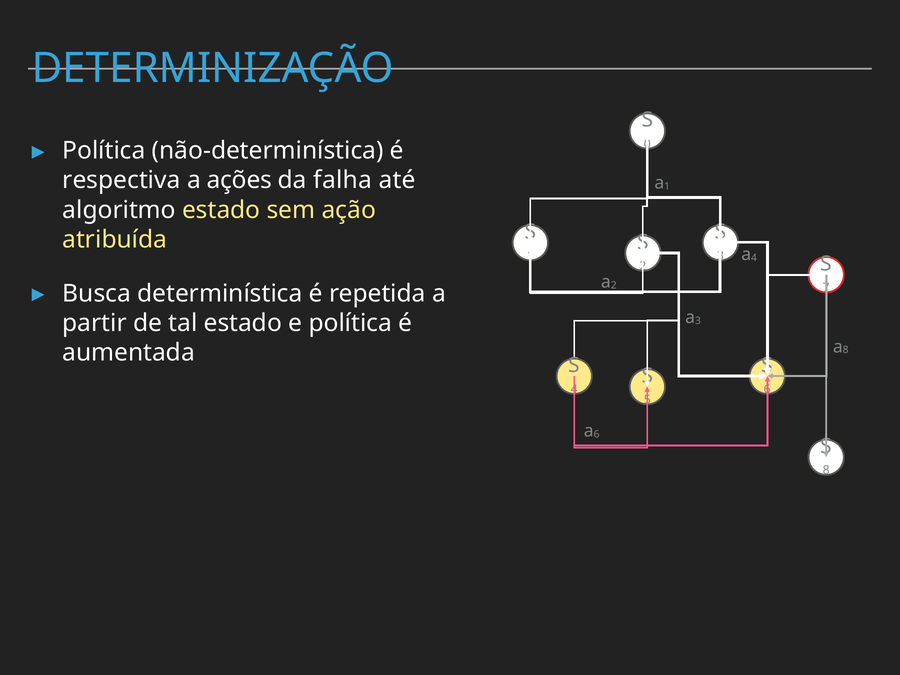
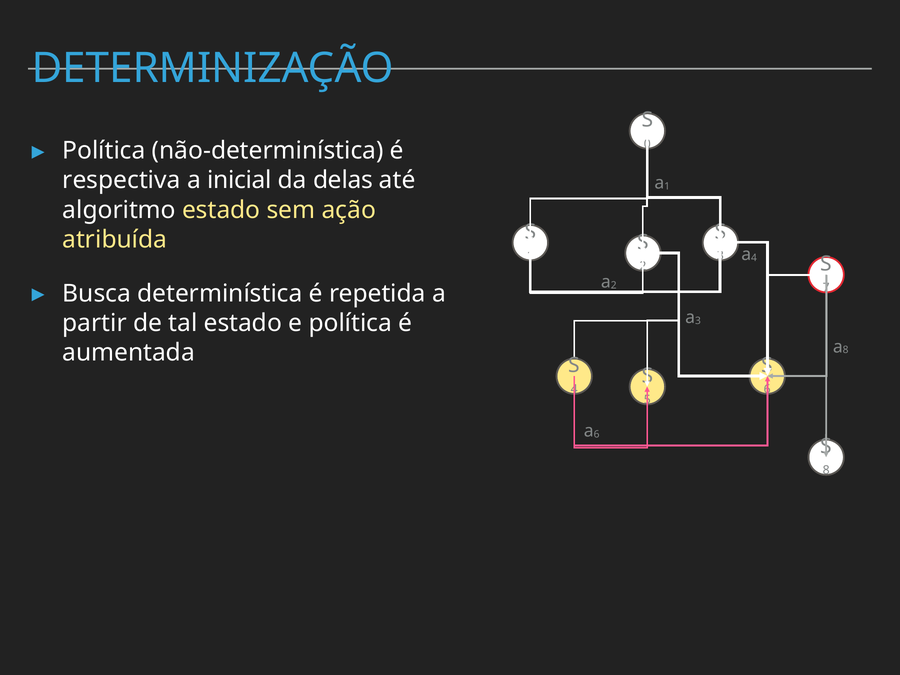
ações: ações -> inicial (239, 180)
falha: falha -> delas (343, 180)
